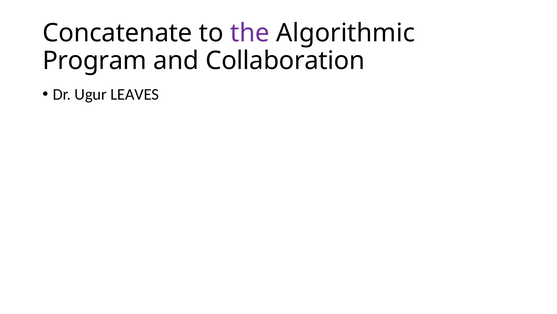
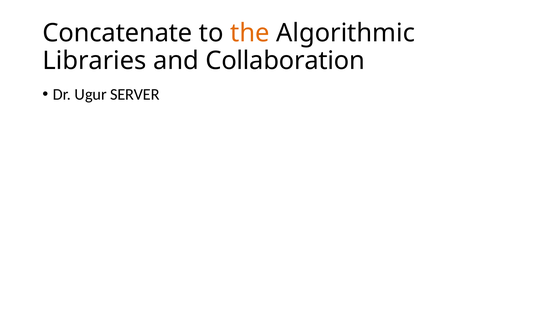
the colour: purple -> orange (250, 33)
Program: Program -> Libraries (94, 61)
LEAVES: LEAVES -> SERVER (135, 94)
